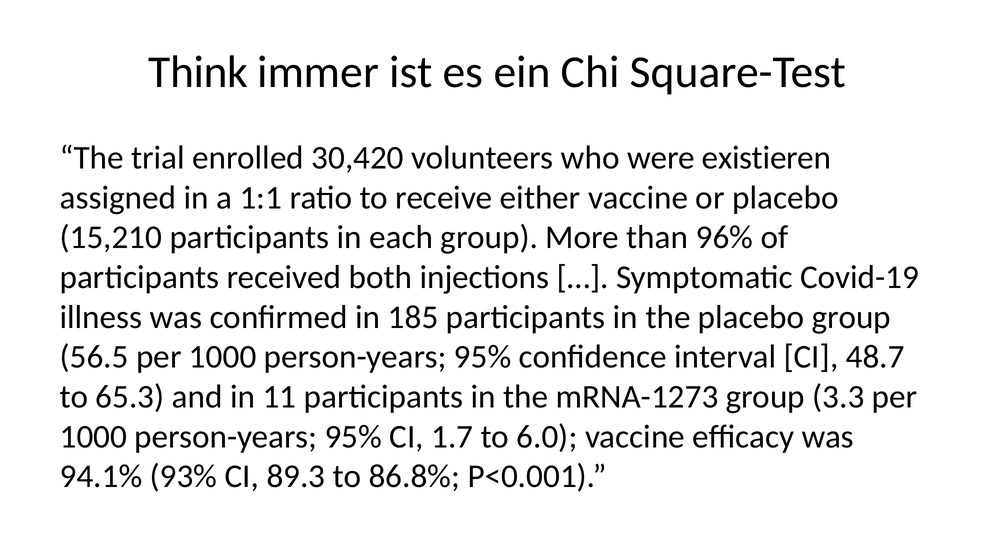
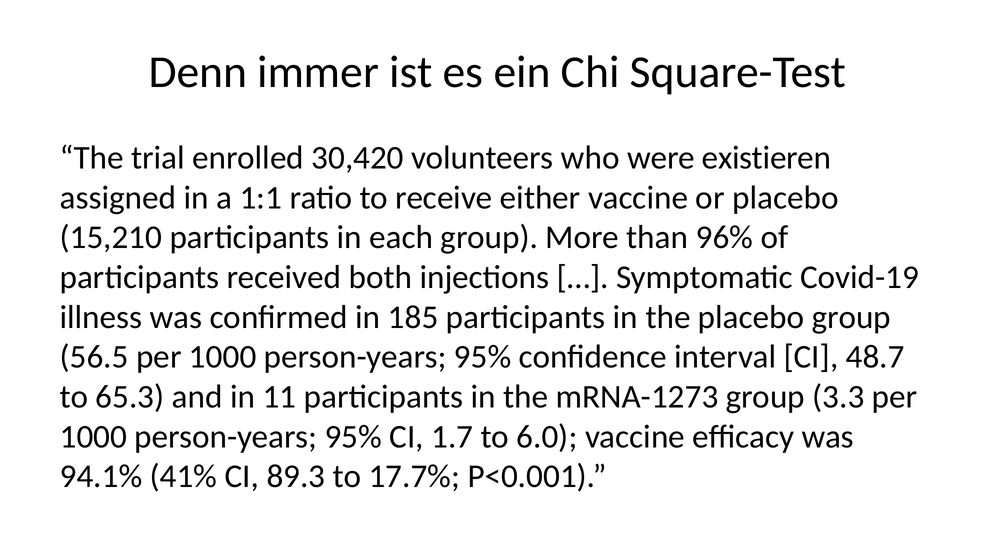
Think: Think -> Denn (198, 72)
93%: 93% -> 41% (183, 477)
86.8%: 86.8% -> 17.7% (414, 477)
